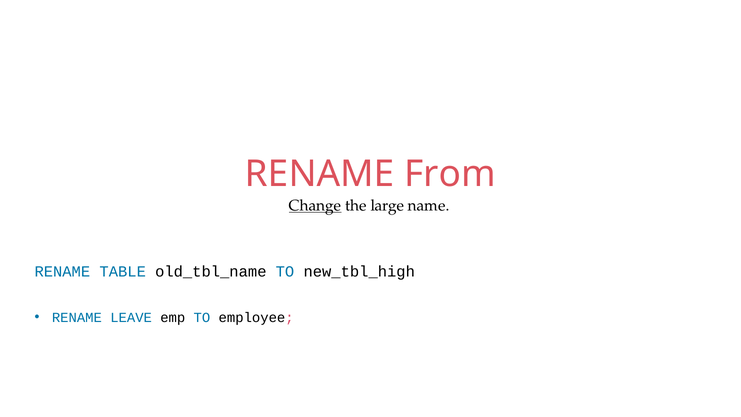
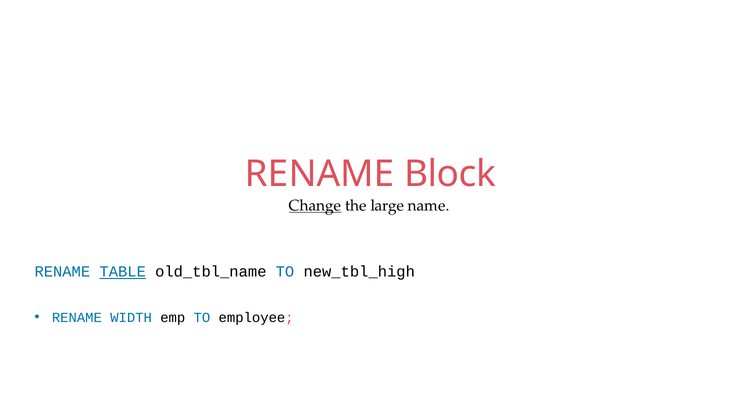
From: From -> Block (450, 174)
TABLE underline: none -> present (123, 272)
LEAVE: LEAVE -> WIDTH (131, 317)
